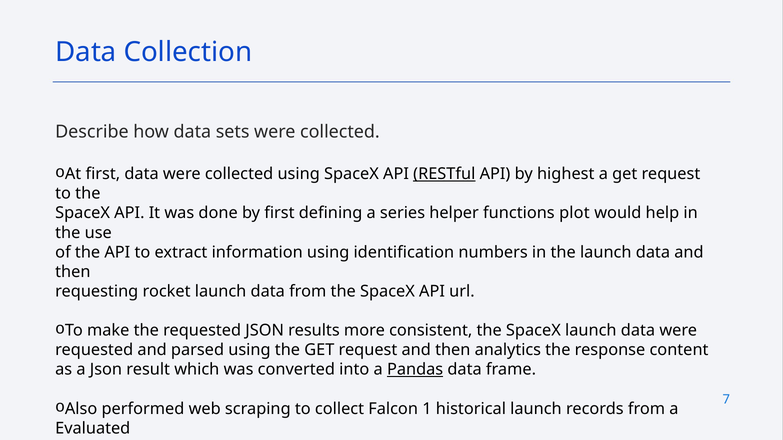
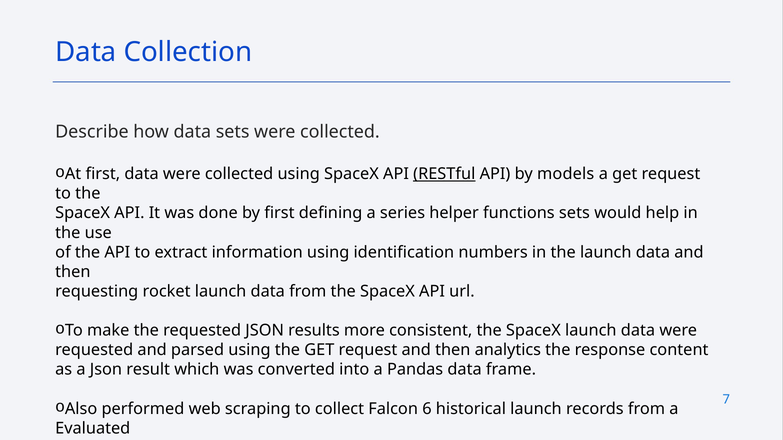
highest: highest -> models (566, 174)
functions plot: plot -> sets (574, 213)
Pandas underline: present -> none (415, 370)
1: 1 -> 6 (427, 409)
